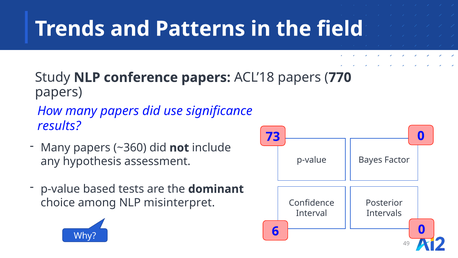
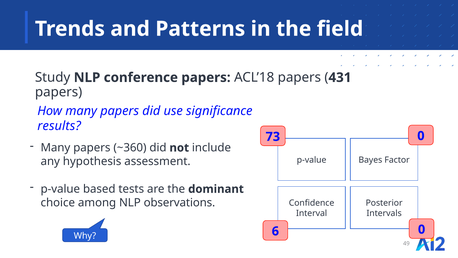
770: 770 -> 431 (340, 77)
misinterpret: misinterpret -> observations (179, 203)
